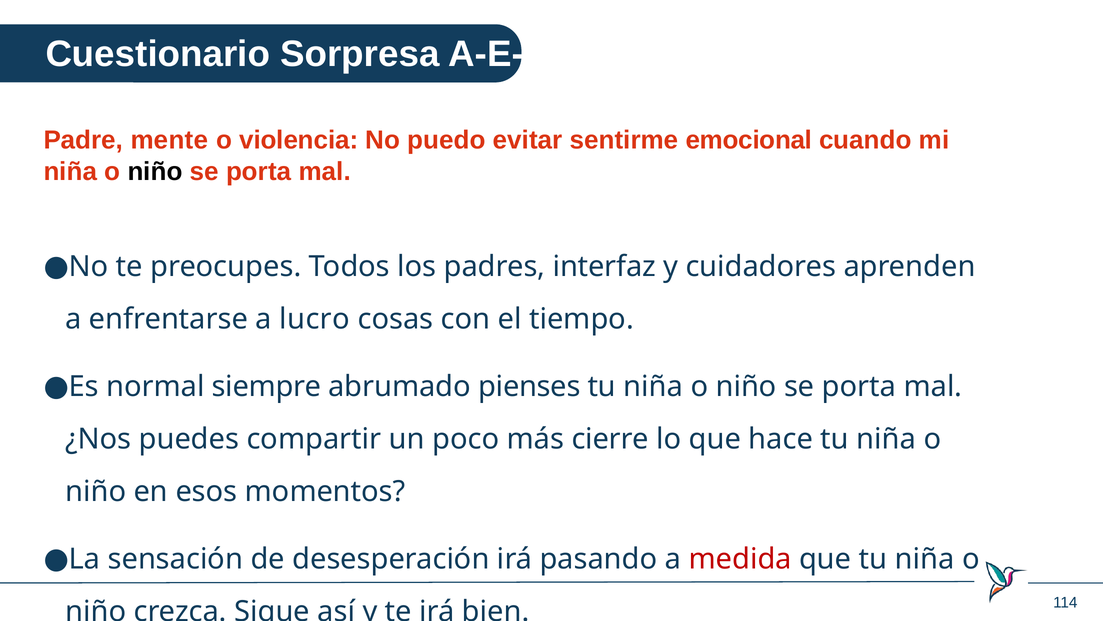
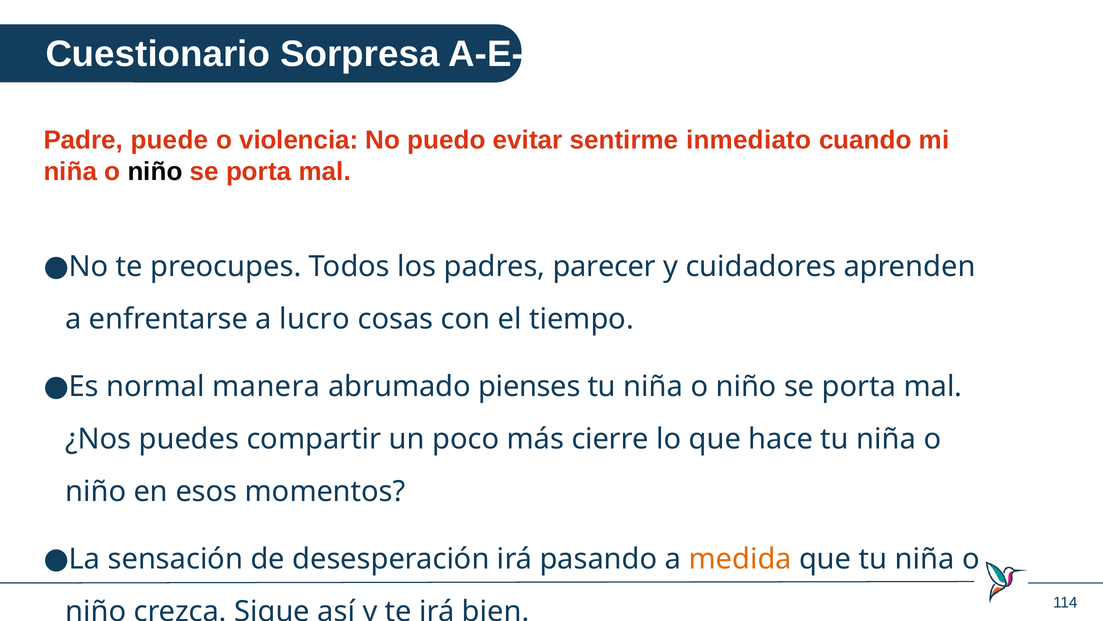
mente: mente -> puede (169, 140)
emocional: emocional -> inmediato (749, 140)
interfaz: interfaz -> parecer (604, 266)
siempre: siempre -> manera (266, 386)
medida colour: red -> orange (740, 559)
